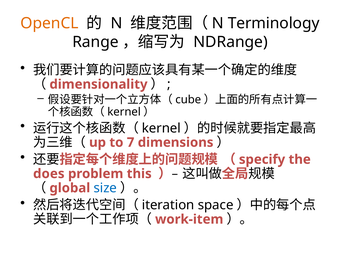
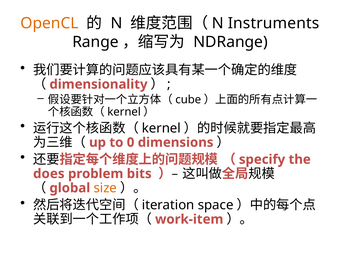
Terminology: Terminology -> Instruments (274, 23)
7: 7 -> 0 (131, 142)
this: this -> bits (139, 174)
size colour: blue -> orange (105, 188)
